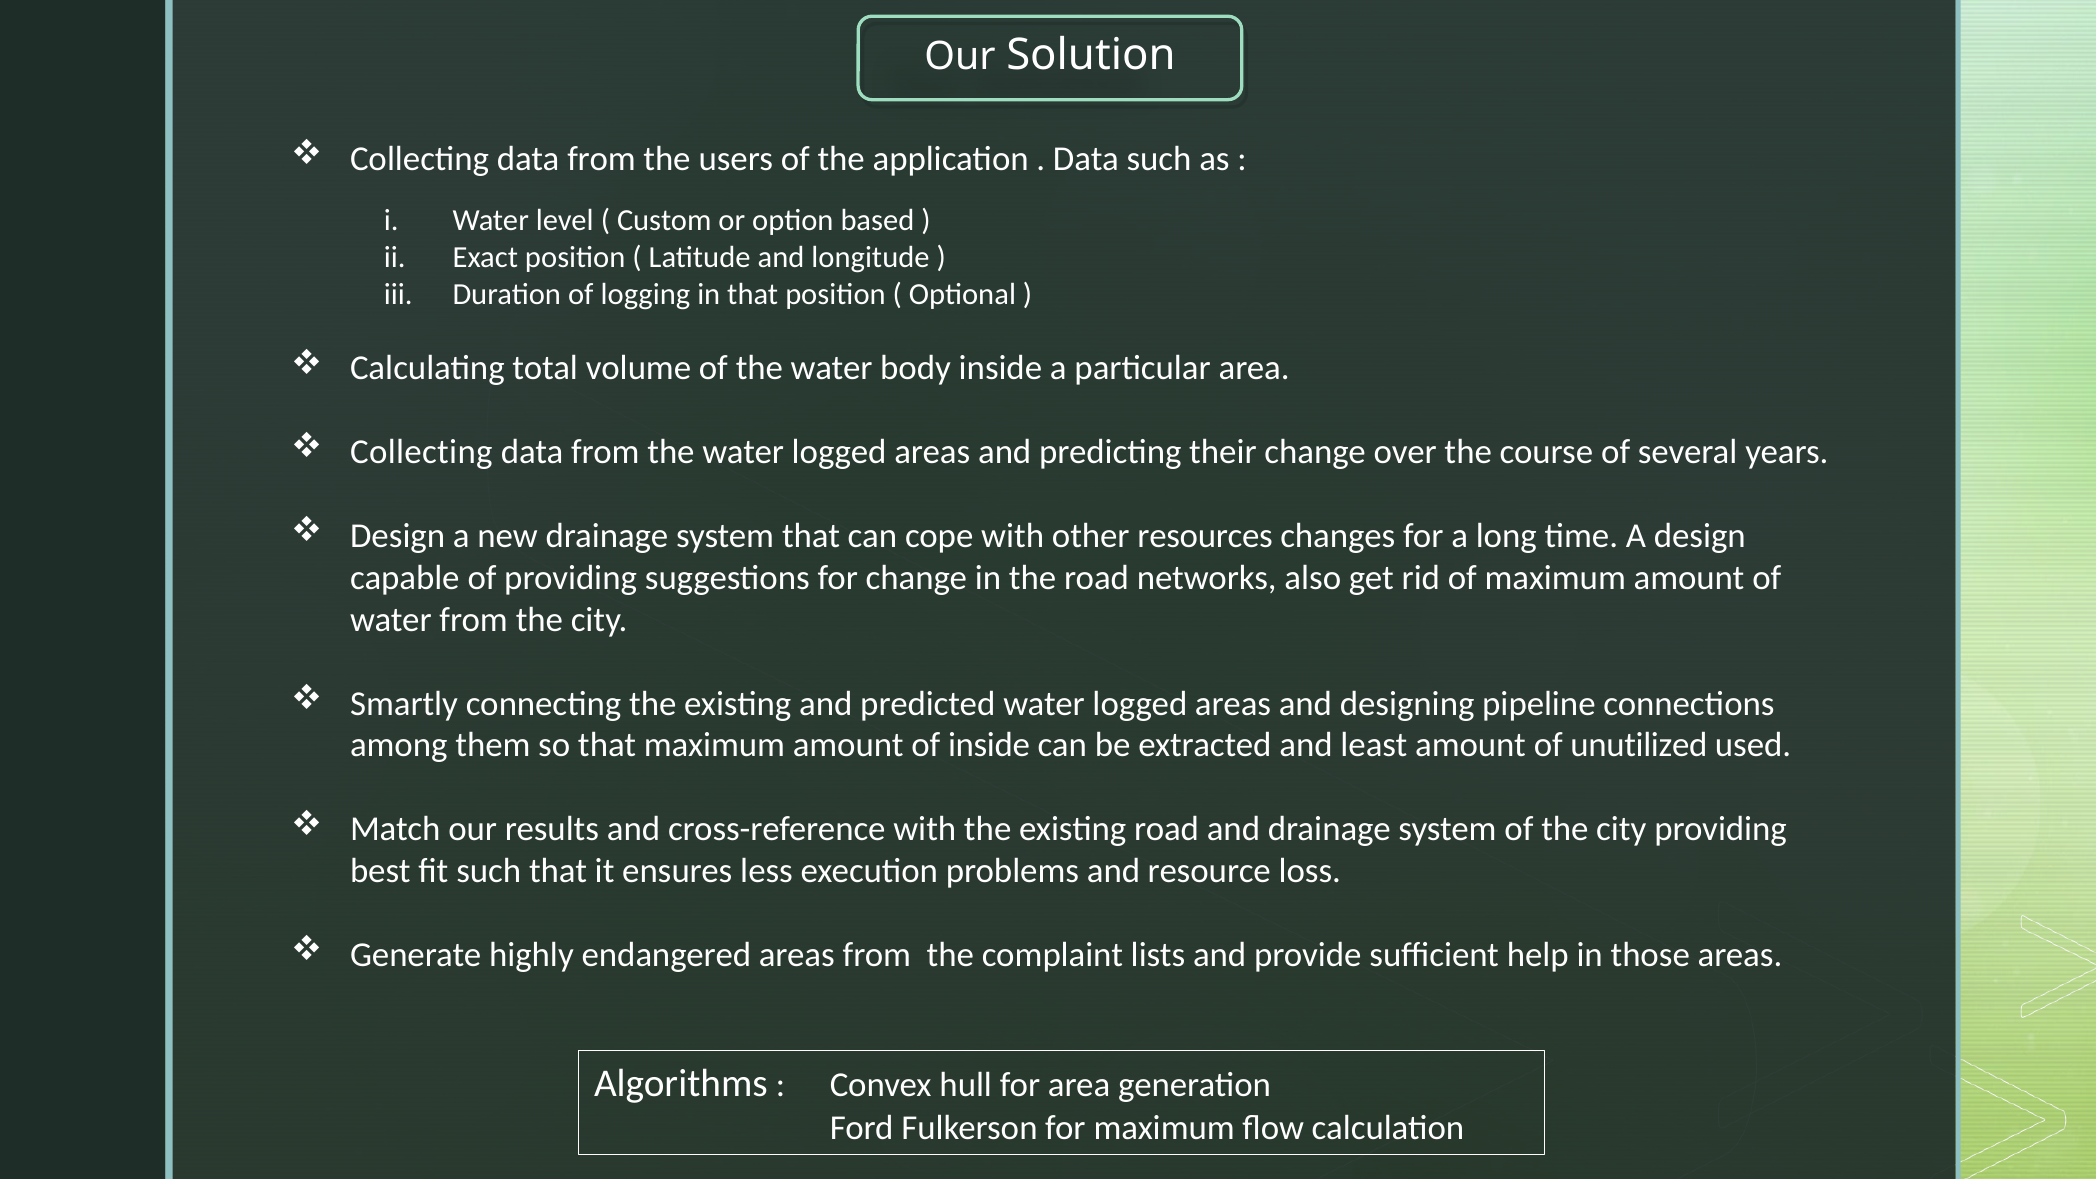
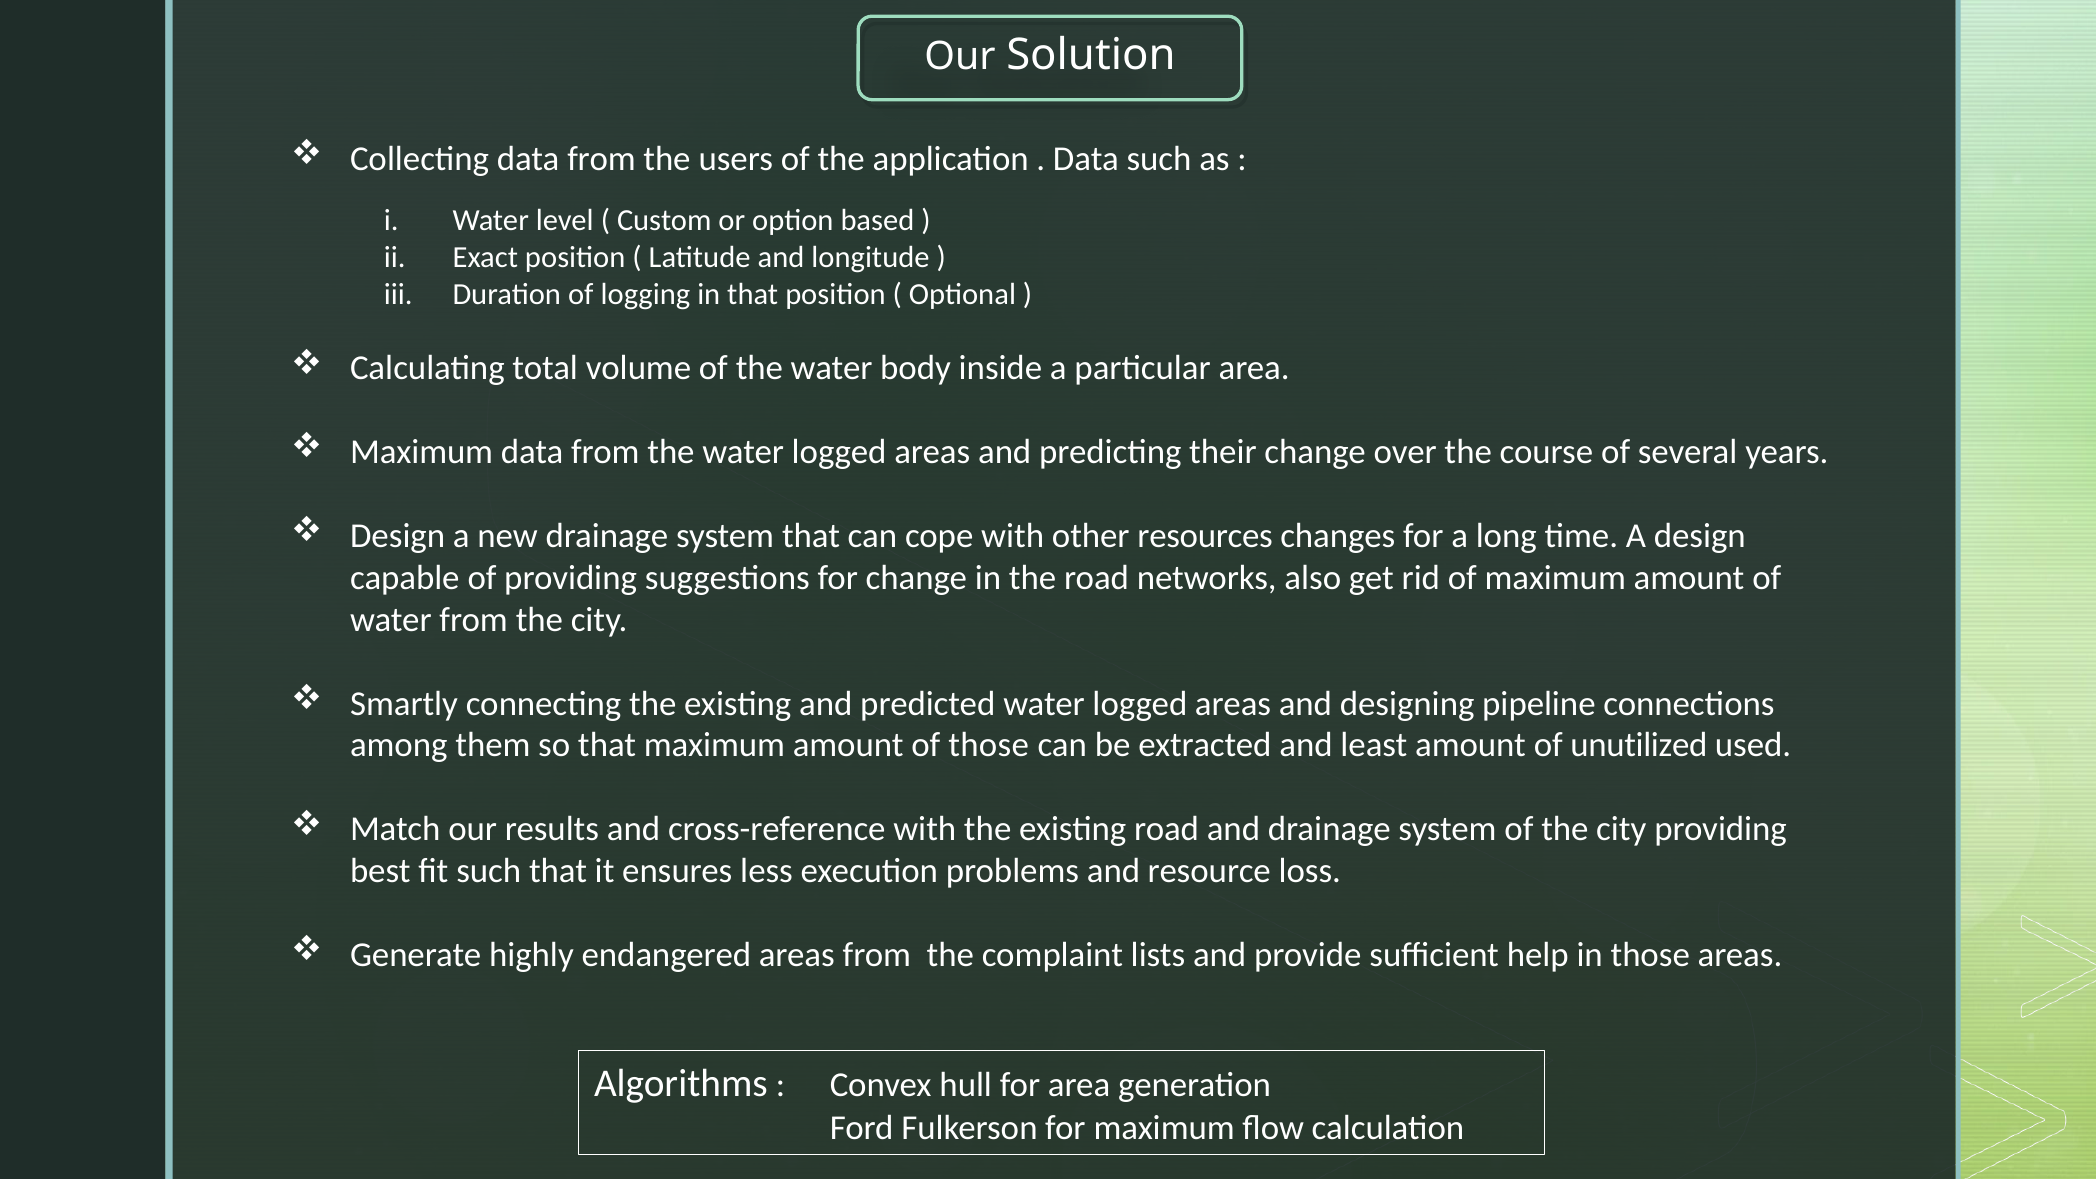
Collecting: Collecting -> Maximum (422, 452)
of inside: inside -> those (989, 745)
